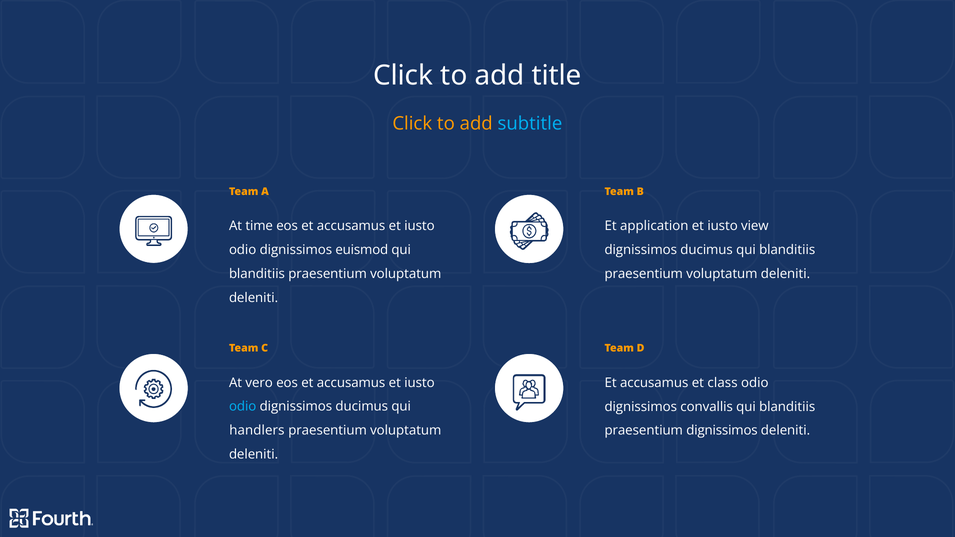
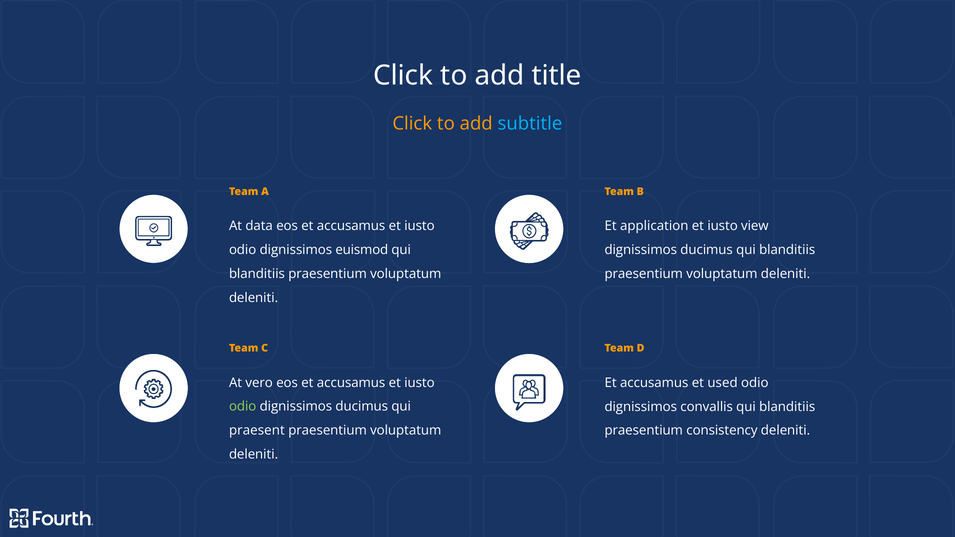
time: time -> data (259, 226)
class: class -> used (723, 383)
odio colour: light blue -> light green (243, 407)
handlers: handlers -> praesent (257, 431)
praesentium dignissimos: dignissimos -> consistency (722, 431)
